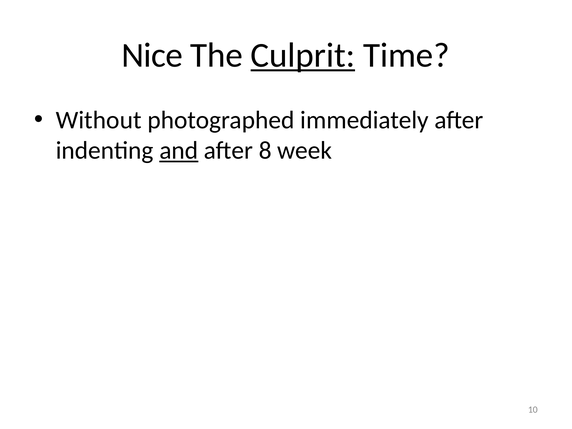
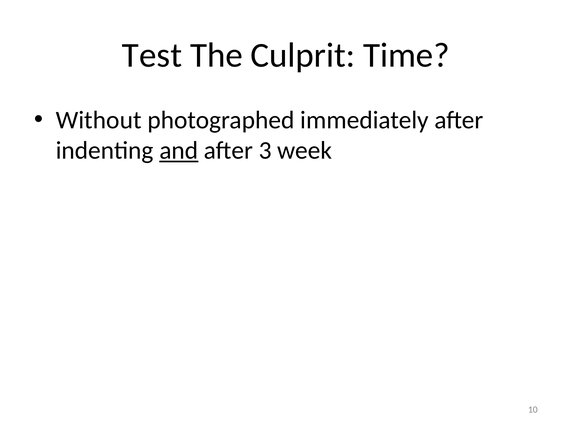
Nice: Nice -> Test (152, 55)
Culprit underline: present -> none (303, 55)
8: 8 -> 3 (265, 151)
